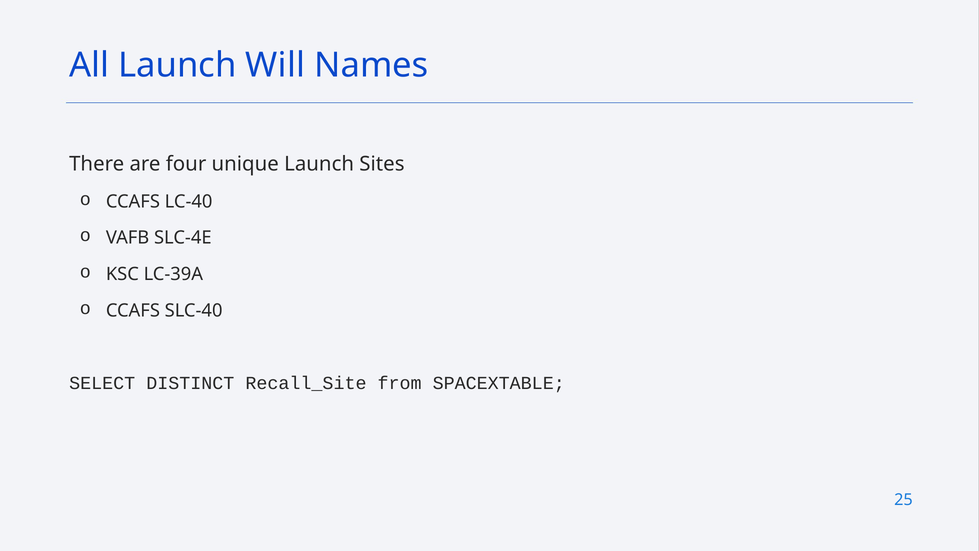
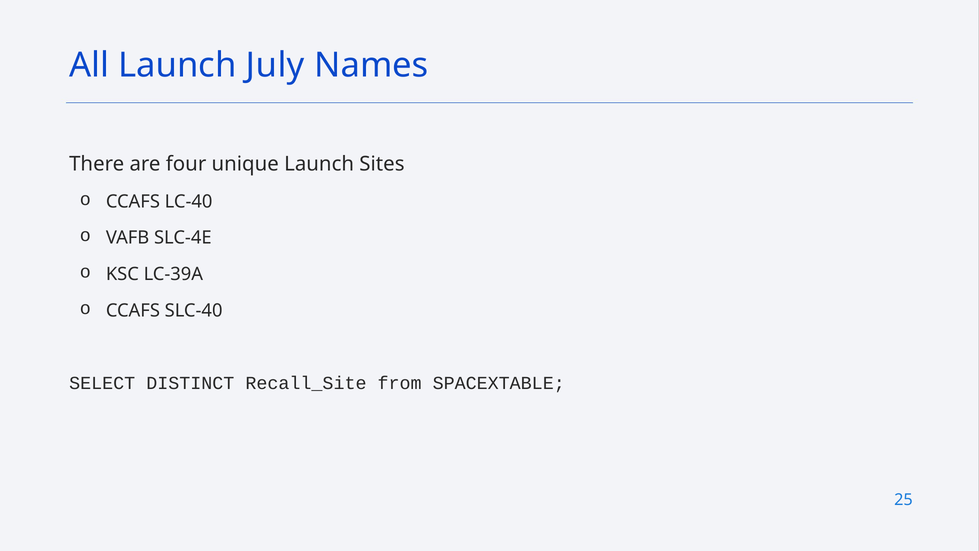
Will: Will -> July (275, 65)
